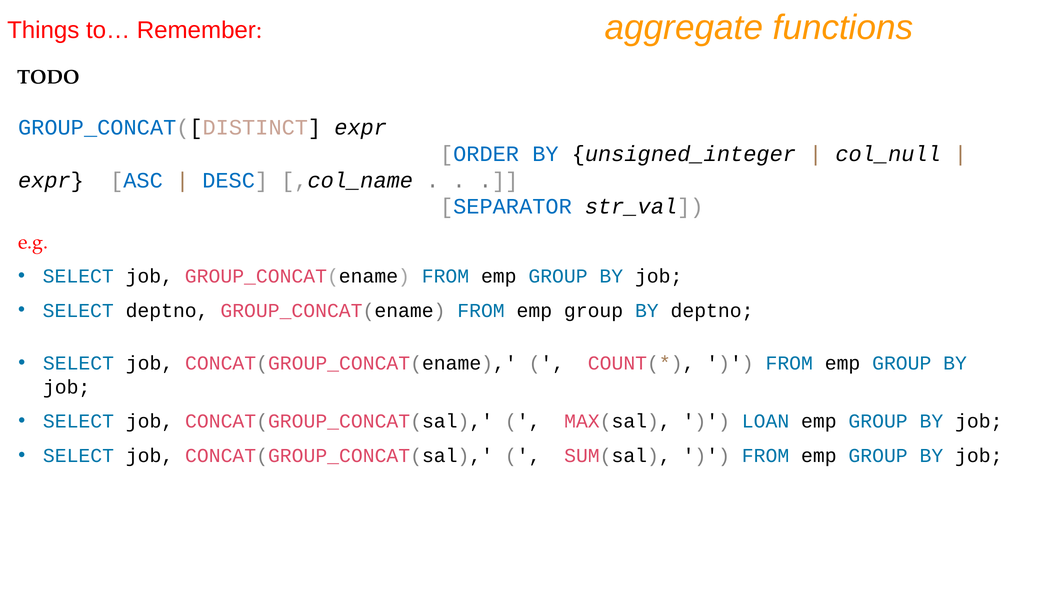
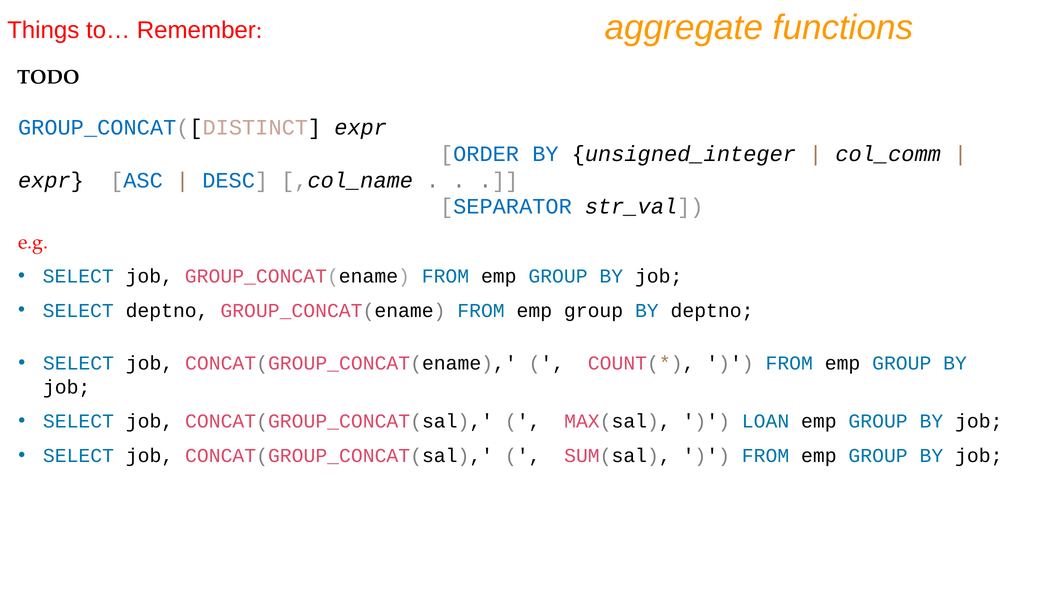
col_null: col_null -> col_comm (888, 154)
